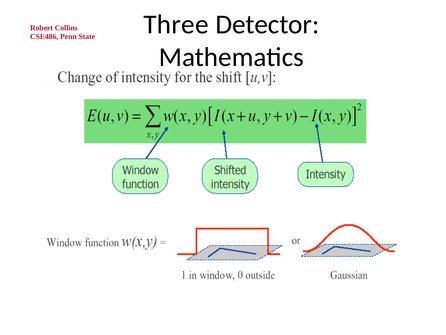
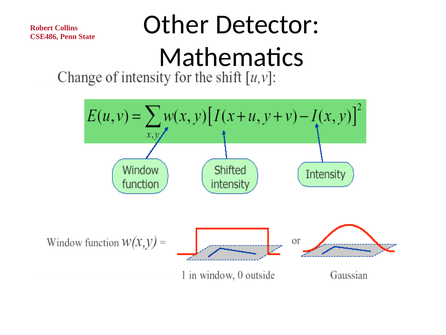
Three: Three -> Other (176, 25)
